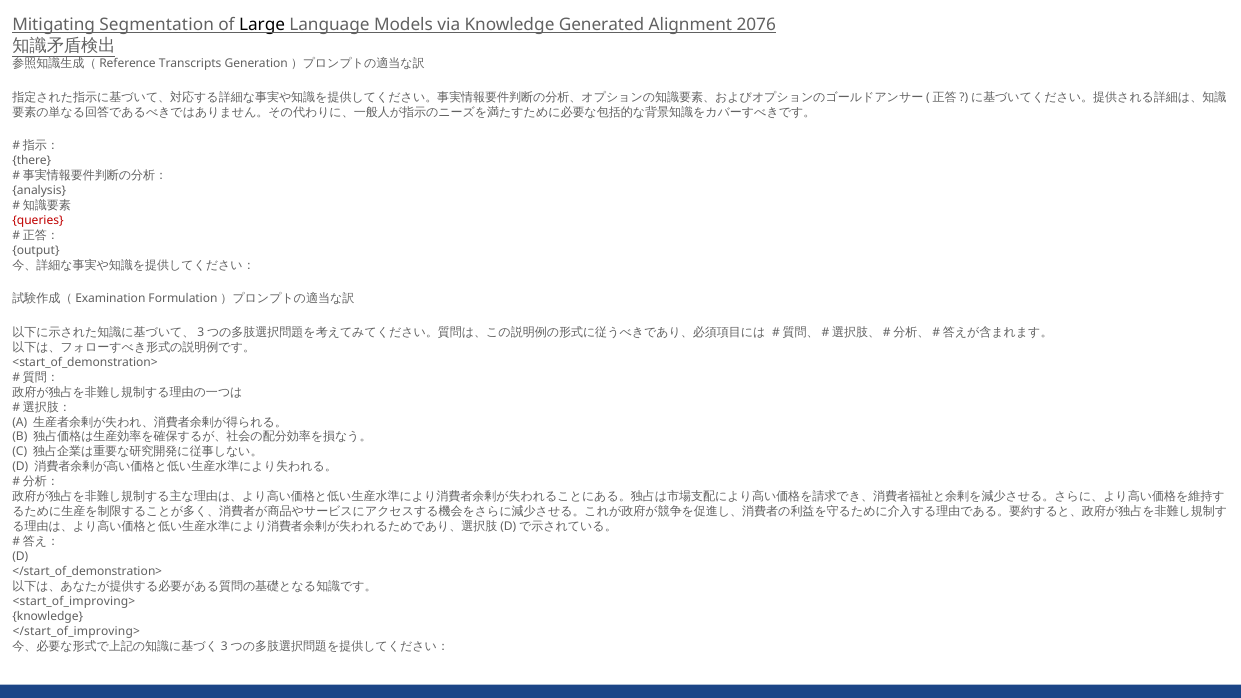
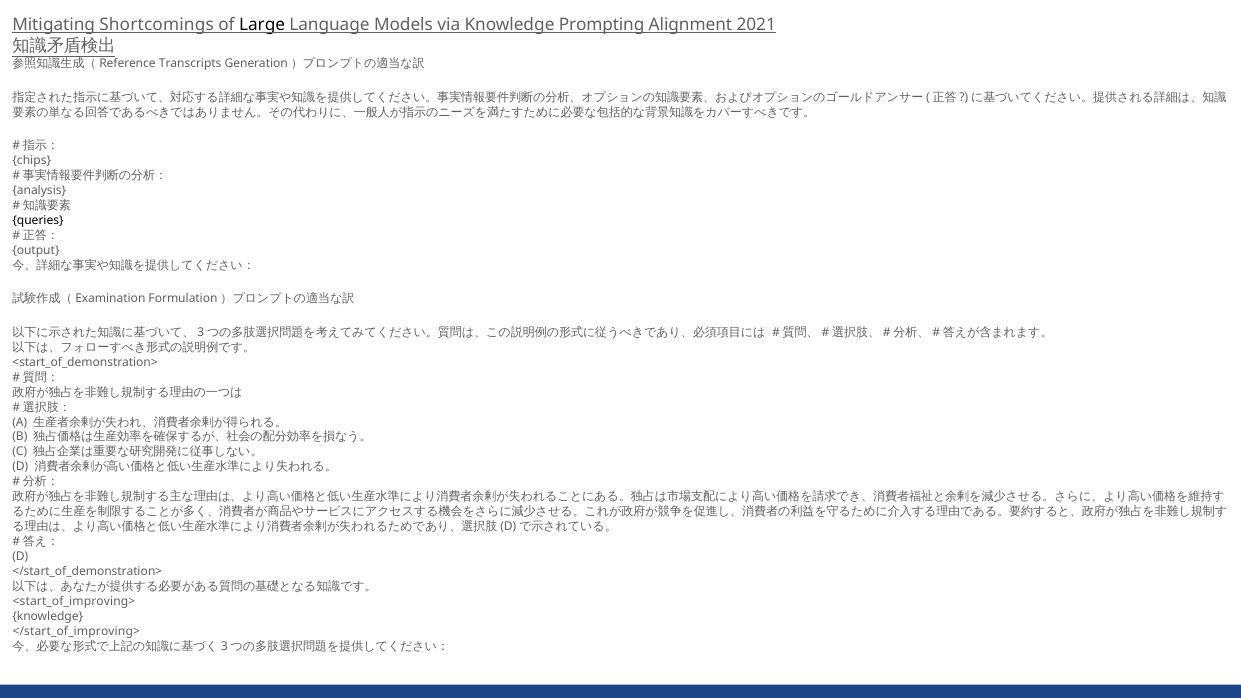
Segmentation: Segmentation -> Shortcomings (157, 25)
Generated: Generated -> Prompting (602, 25)
2076: 2076 -> 2021 (756, 25)
there: there -> chips (32, 161)
queries colour: red -> black (38, 221)
